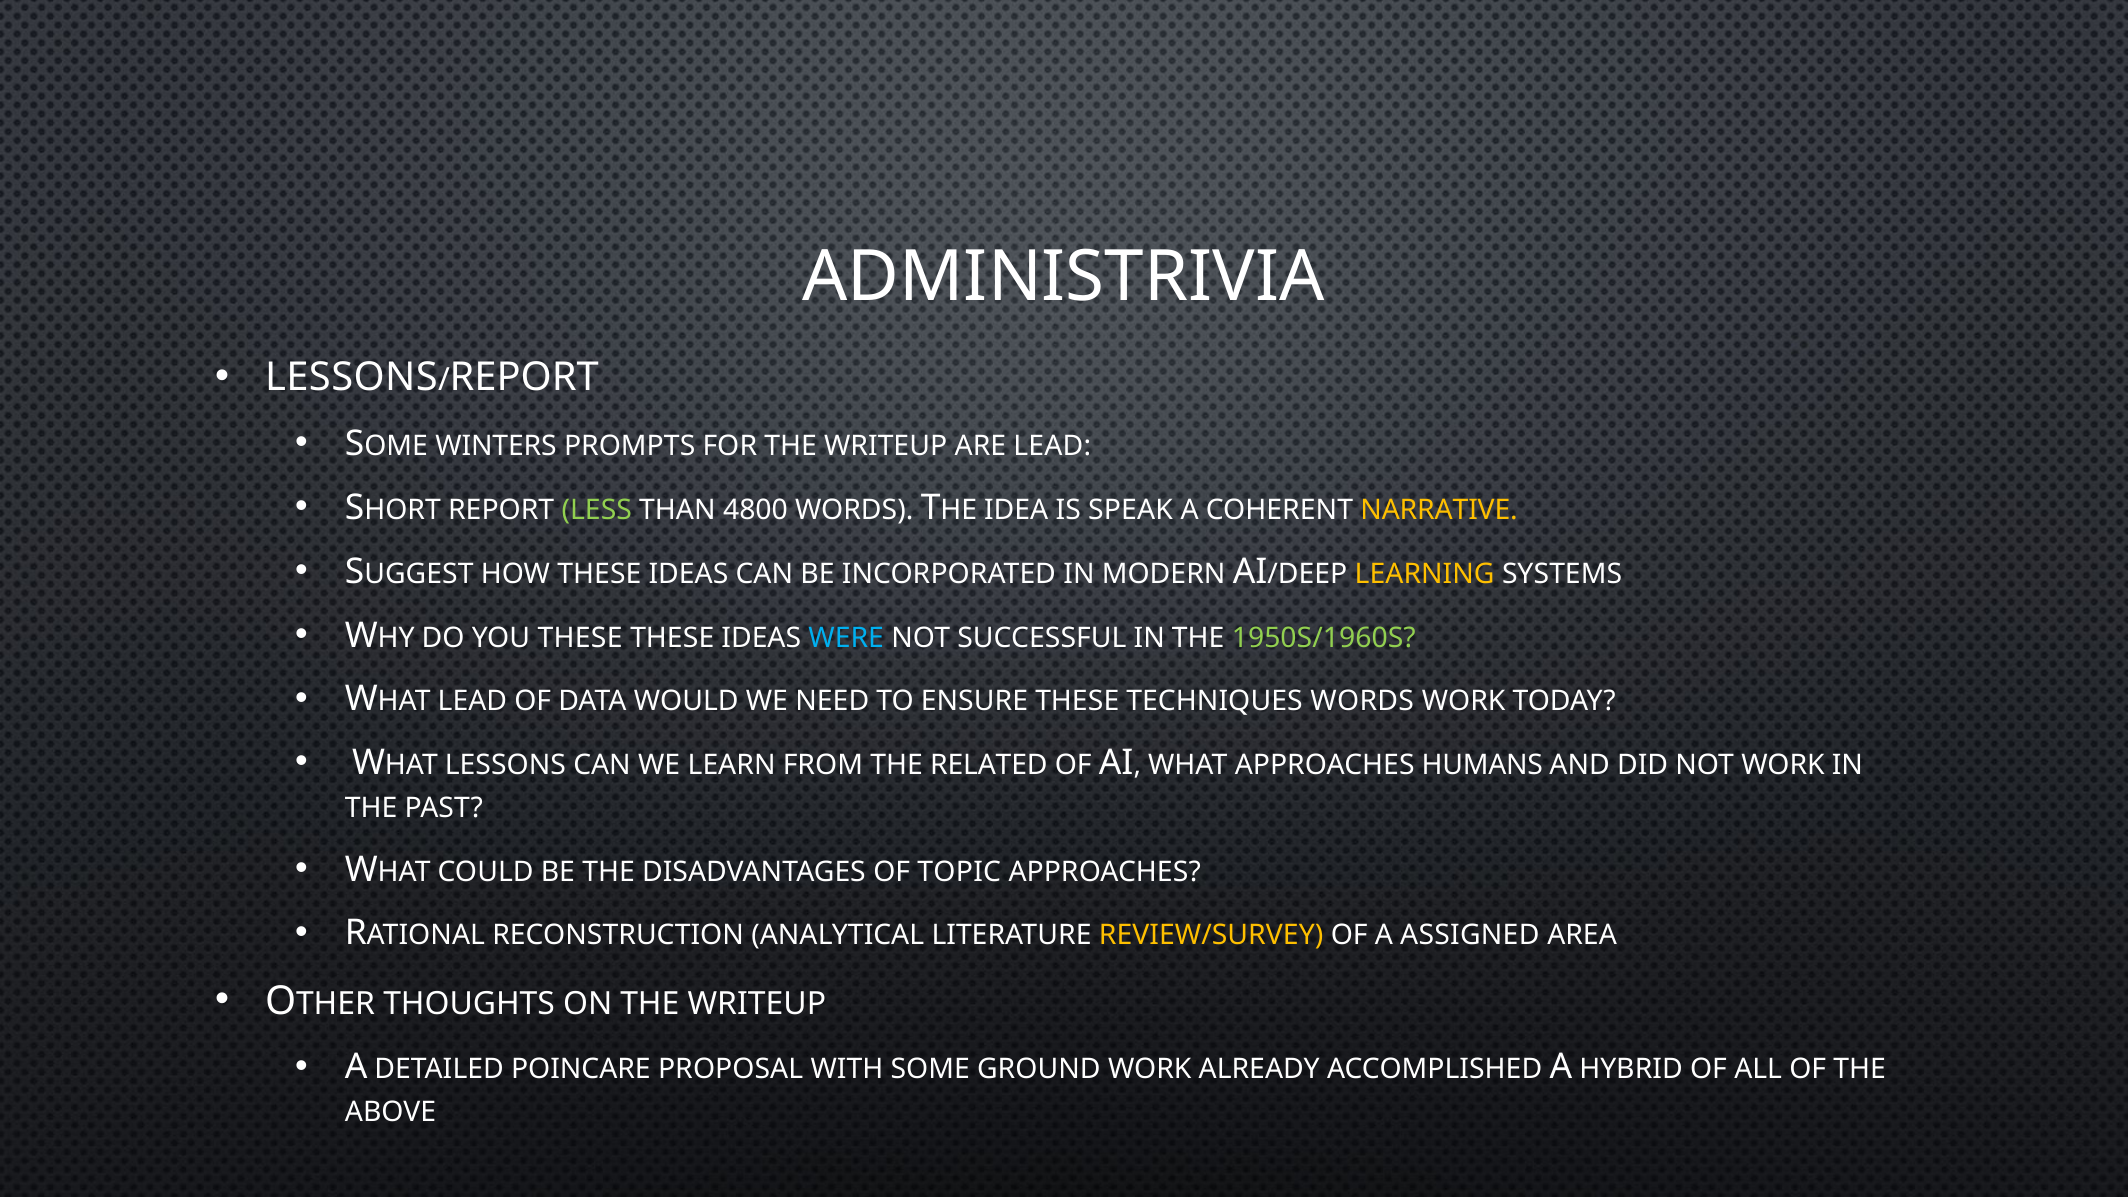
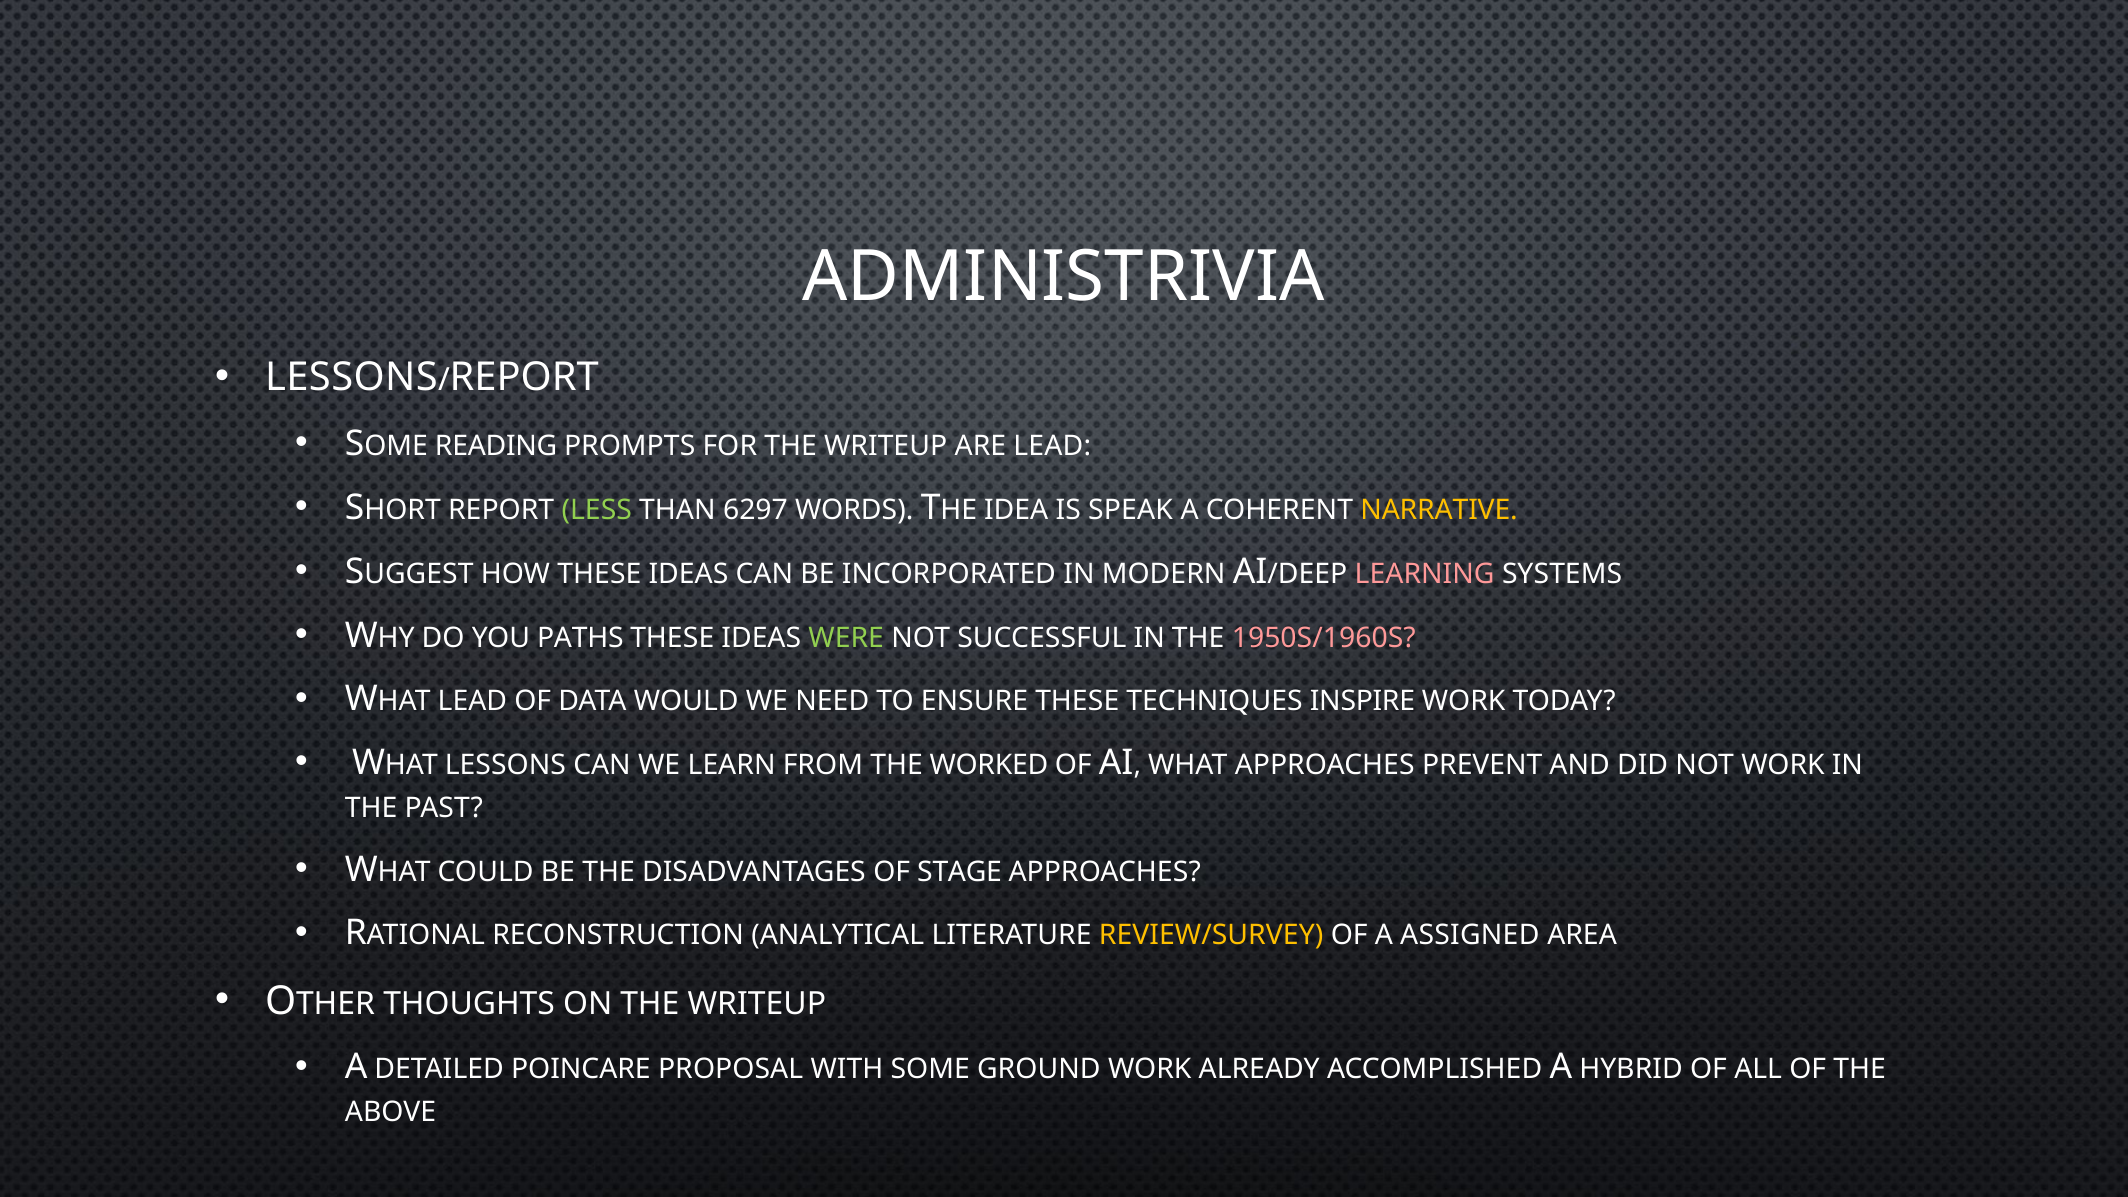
WINTERS: WINTERS -> READING (496, 446)
4800: 4800 -> 6297 (755, 510)
LEARNING colour: yellow -> pink (1425, 574)
YOU THESE: THESE -> PATHS (580, 638)
WERE colour: light blue -> light green (846, 638)
1950S/1960S colour: light green -> pink (1324, 638)
TECHNIQUES WORDS: WORDS -> INSPIRE (1363, 701)
RELATED: RELATED -> WORKED (989, 765)
HUMANS: HUMANS -> PREVENT (1482, 765)
TOPIC: TOPIC -> STAGE (960, 872)
